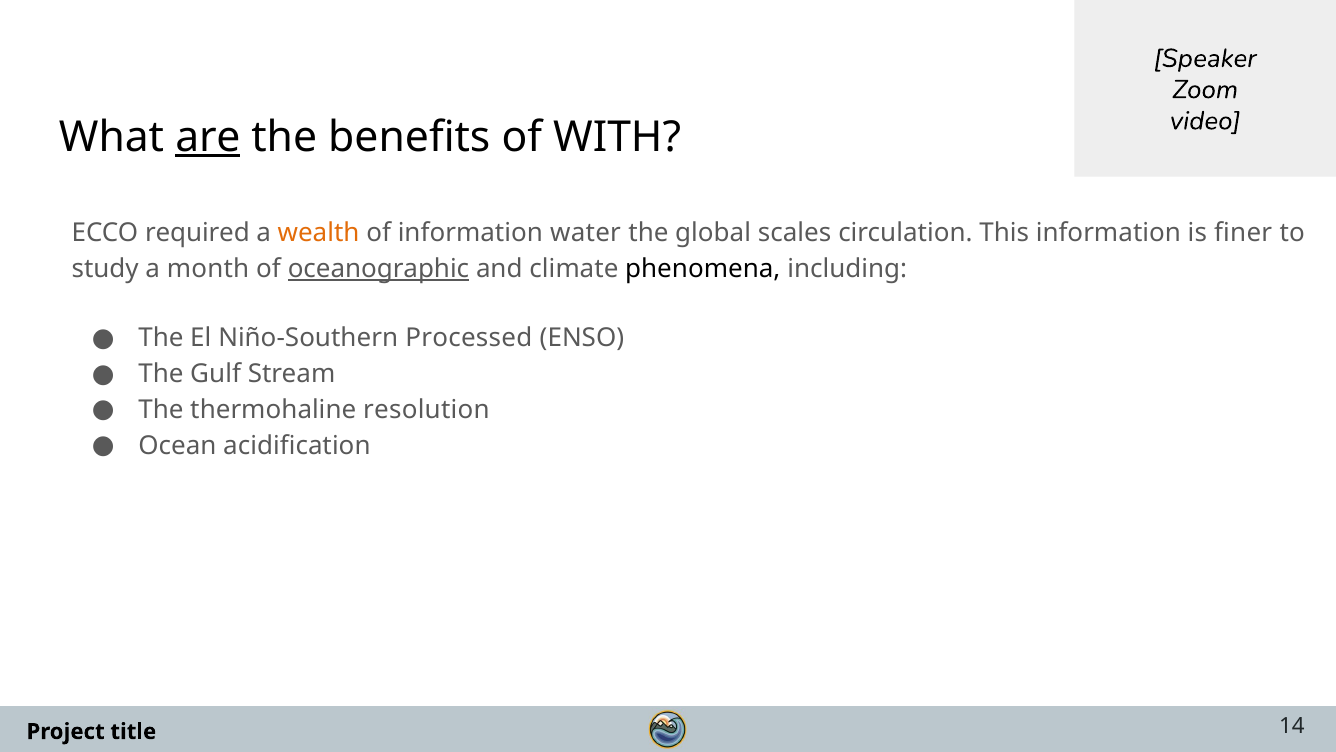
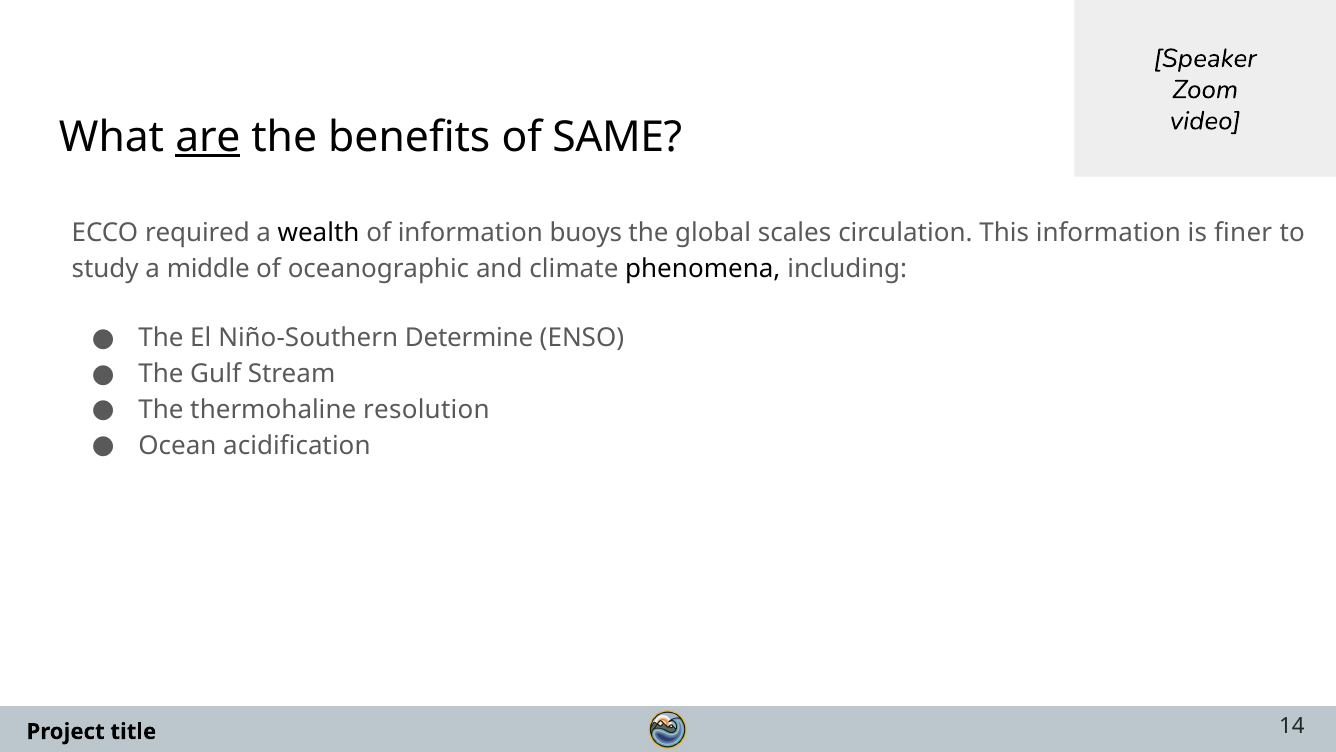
WITH: WITH -> SAME (617, 137)
wealth colour: orange -> black (319, 233)
water: water -> buoys (586, 233)
month: month -> middle (208, 269)
oceanographic underline: present -> none (378, 269)
Processed: Processed -> Determine (469, 338)
